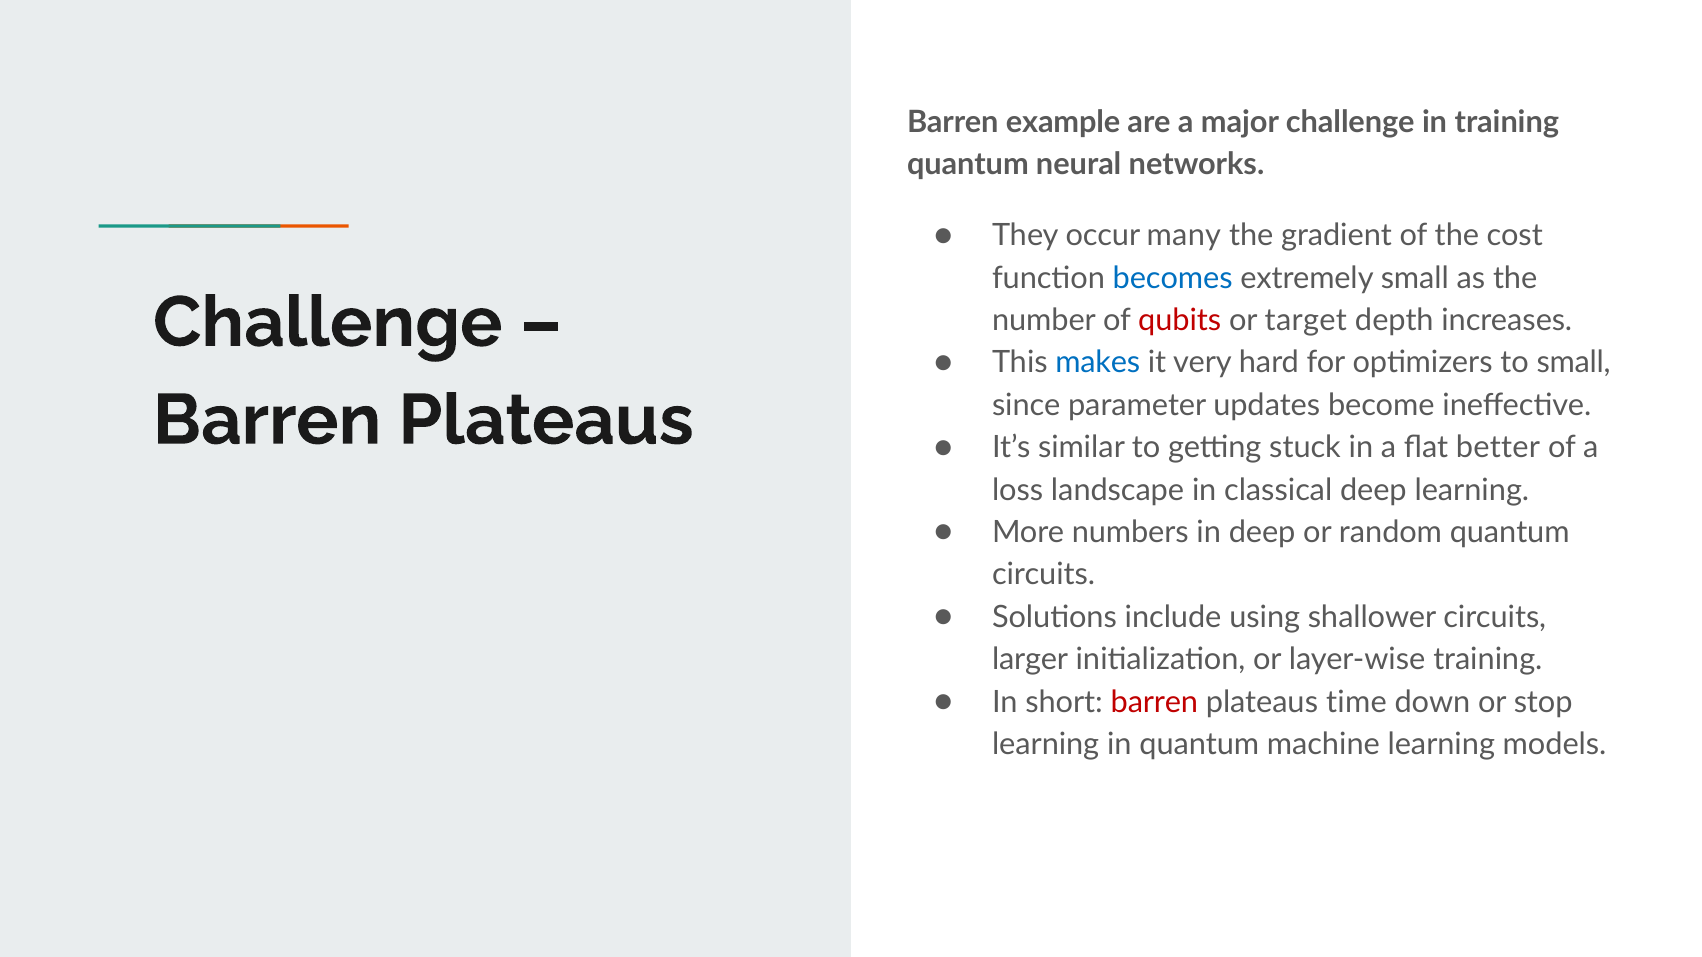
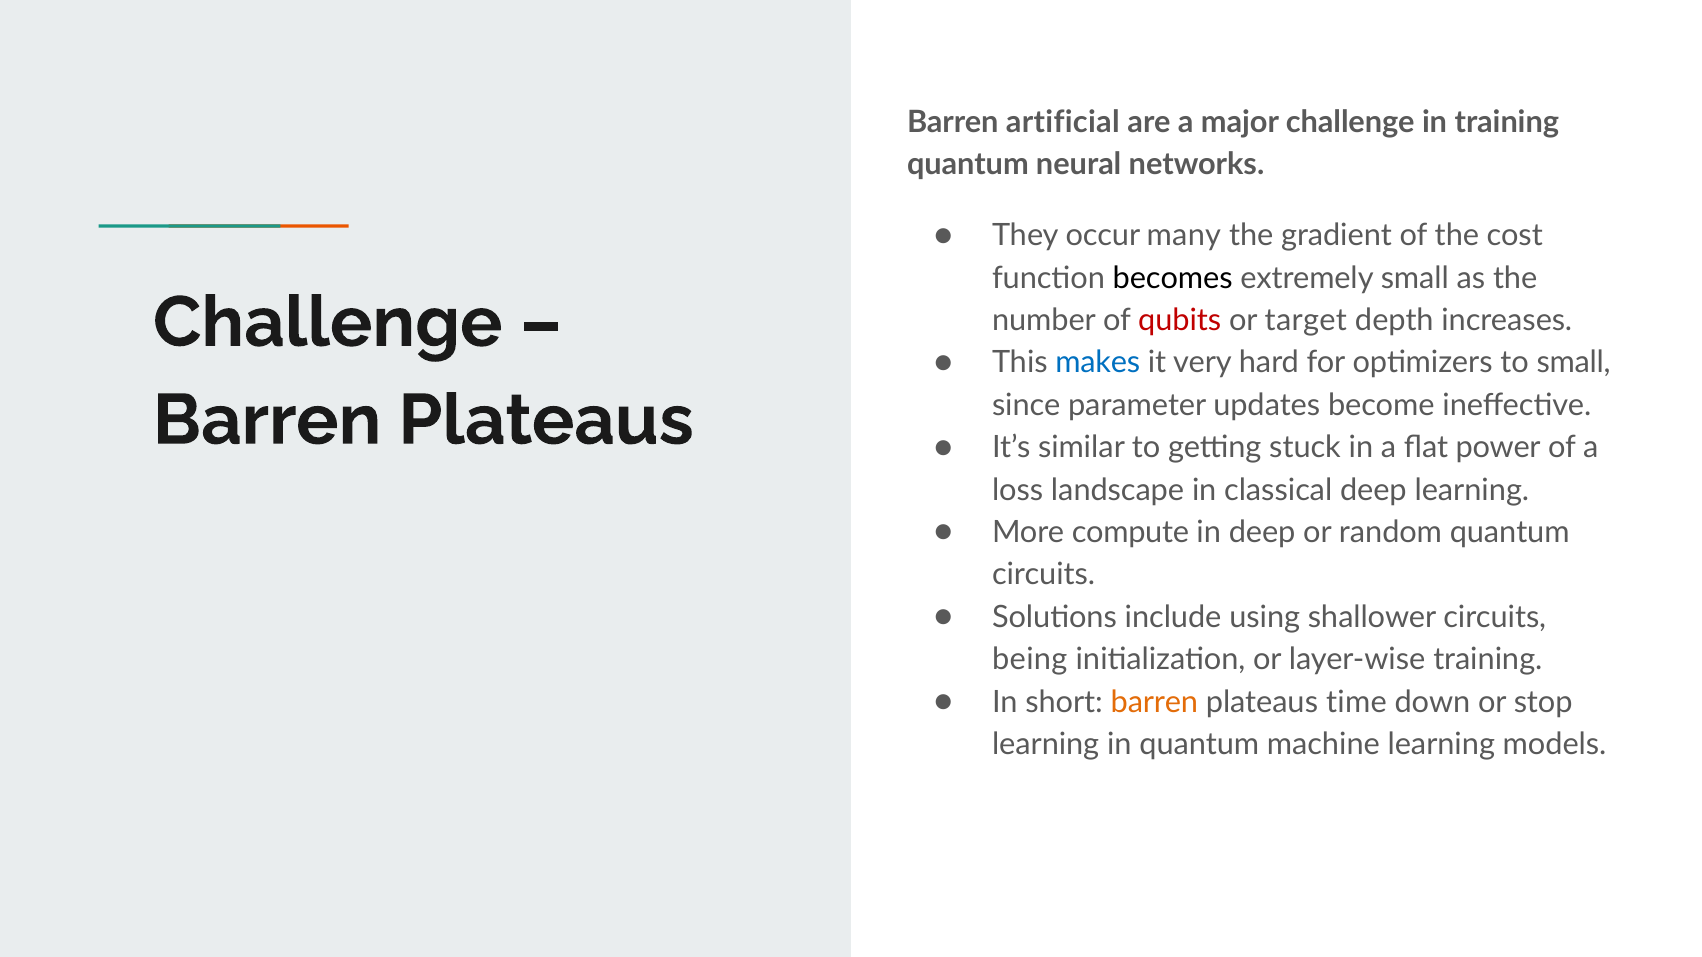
example: example -> artificial (1063, 122)
becomes colour: blue -> black (1173, 278)
better: better -> power (1498, 448)
numbers: numbers -> compute (1130, 533)
larger: larger -> being (1030, 660)
barren colour: red -> orange (1154, 702)
